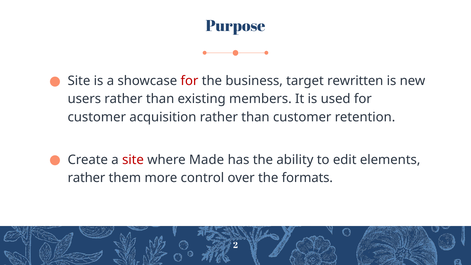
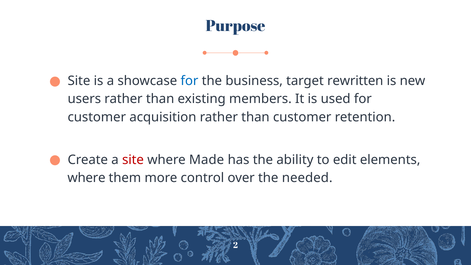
for colour: red -> blue (189, 81)
rather: rather -> where (86, 178)
formats: formats -> needed (307, 178)
